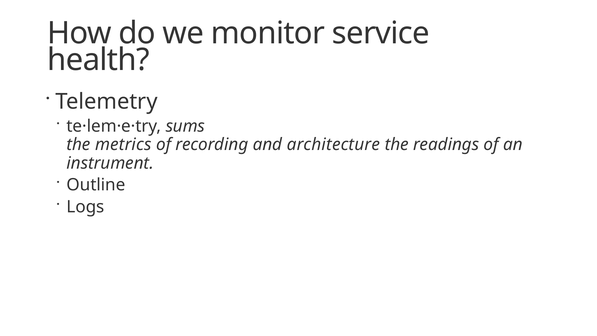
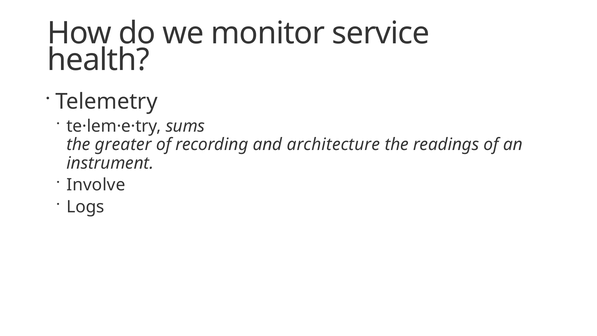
metrics: metrics -> greater (123, 144)
Outline: Outline -> Involve (96, 185)
